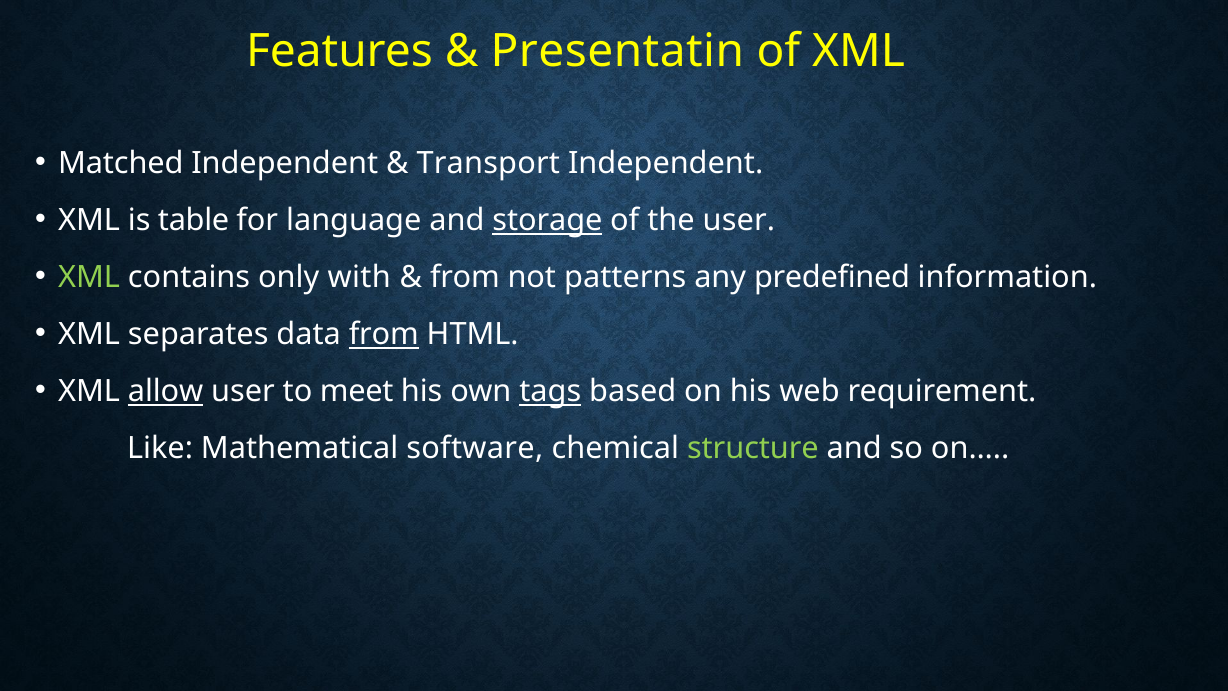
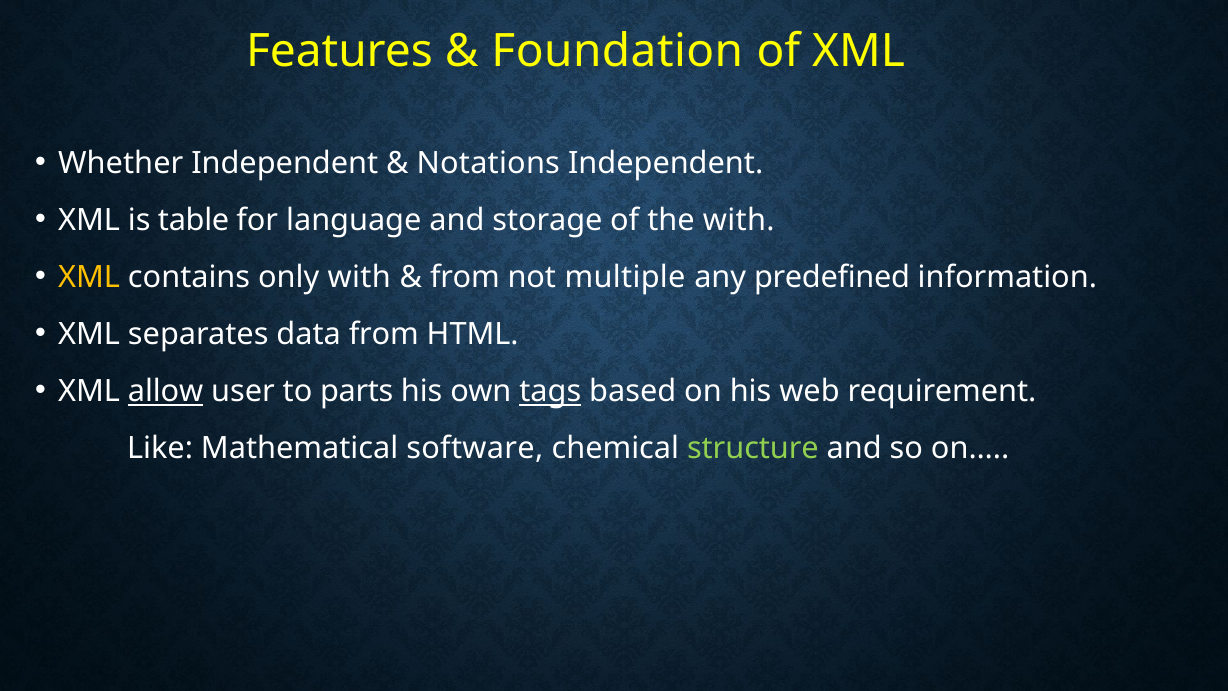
Presentatin: Presentatin -> Foundation (617, 51)
Matched: Matched -> Whether (121, 163)
Transport: Transport -> Notations (488, 163)
storage underline: present -> none (547, 220)
the user: user -> with (739, 220)
XML colour: light green -> yellow (89, 277)
patterns: patterns -> multiple (625, 277)
from underline: present -> none (384, 334)
meet: meet -> parts (357, 391)
